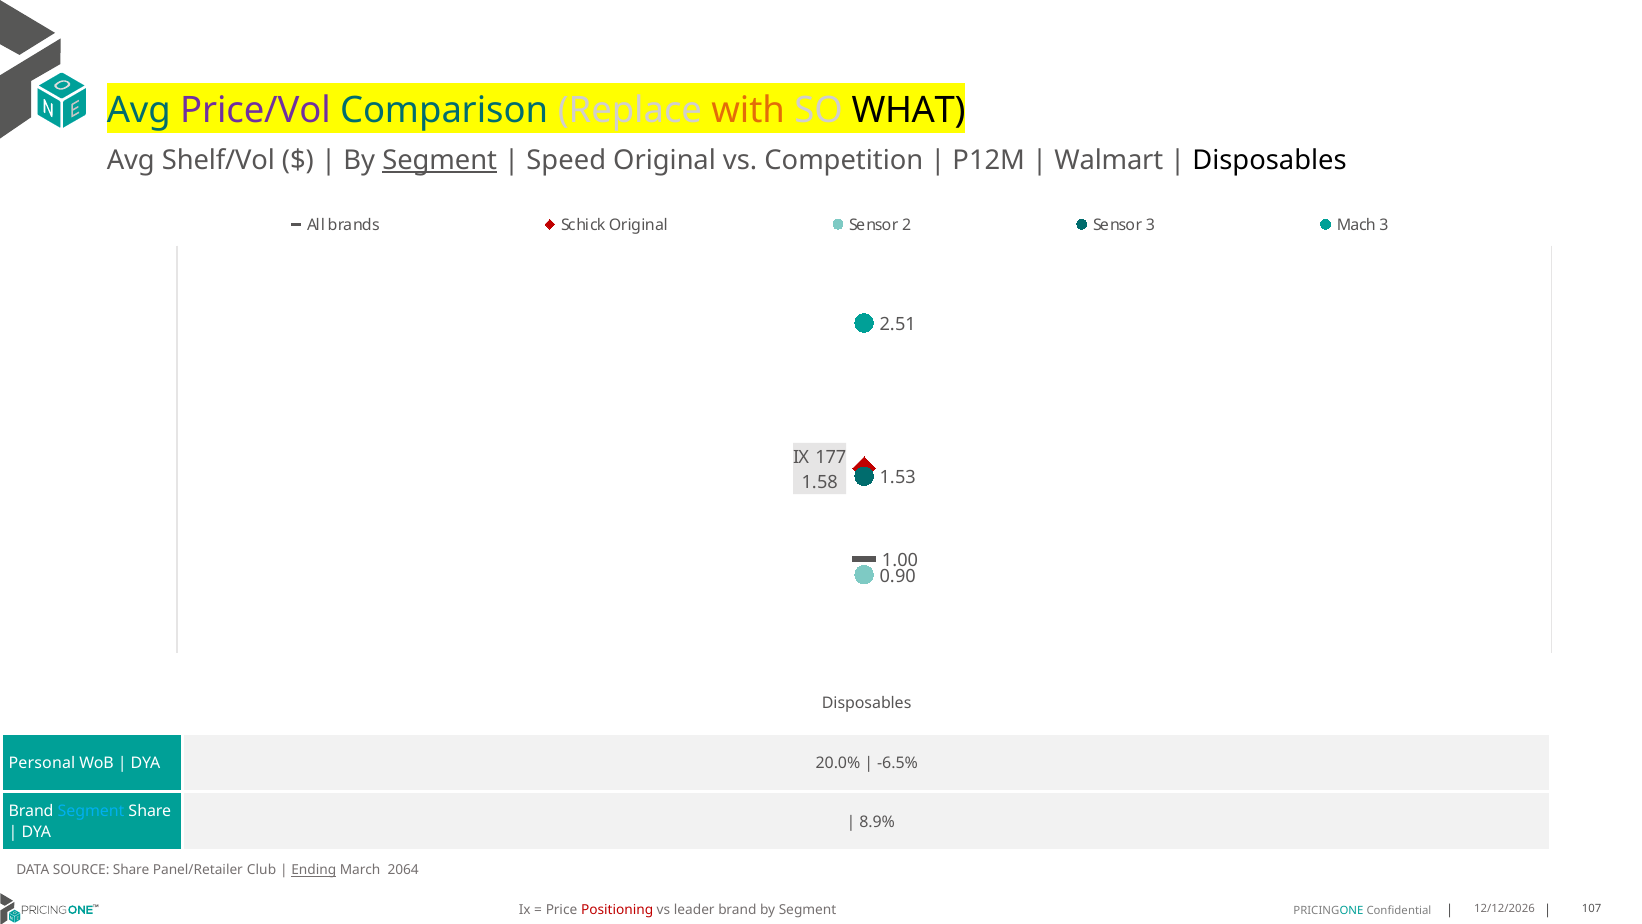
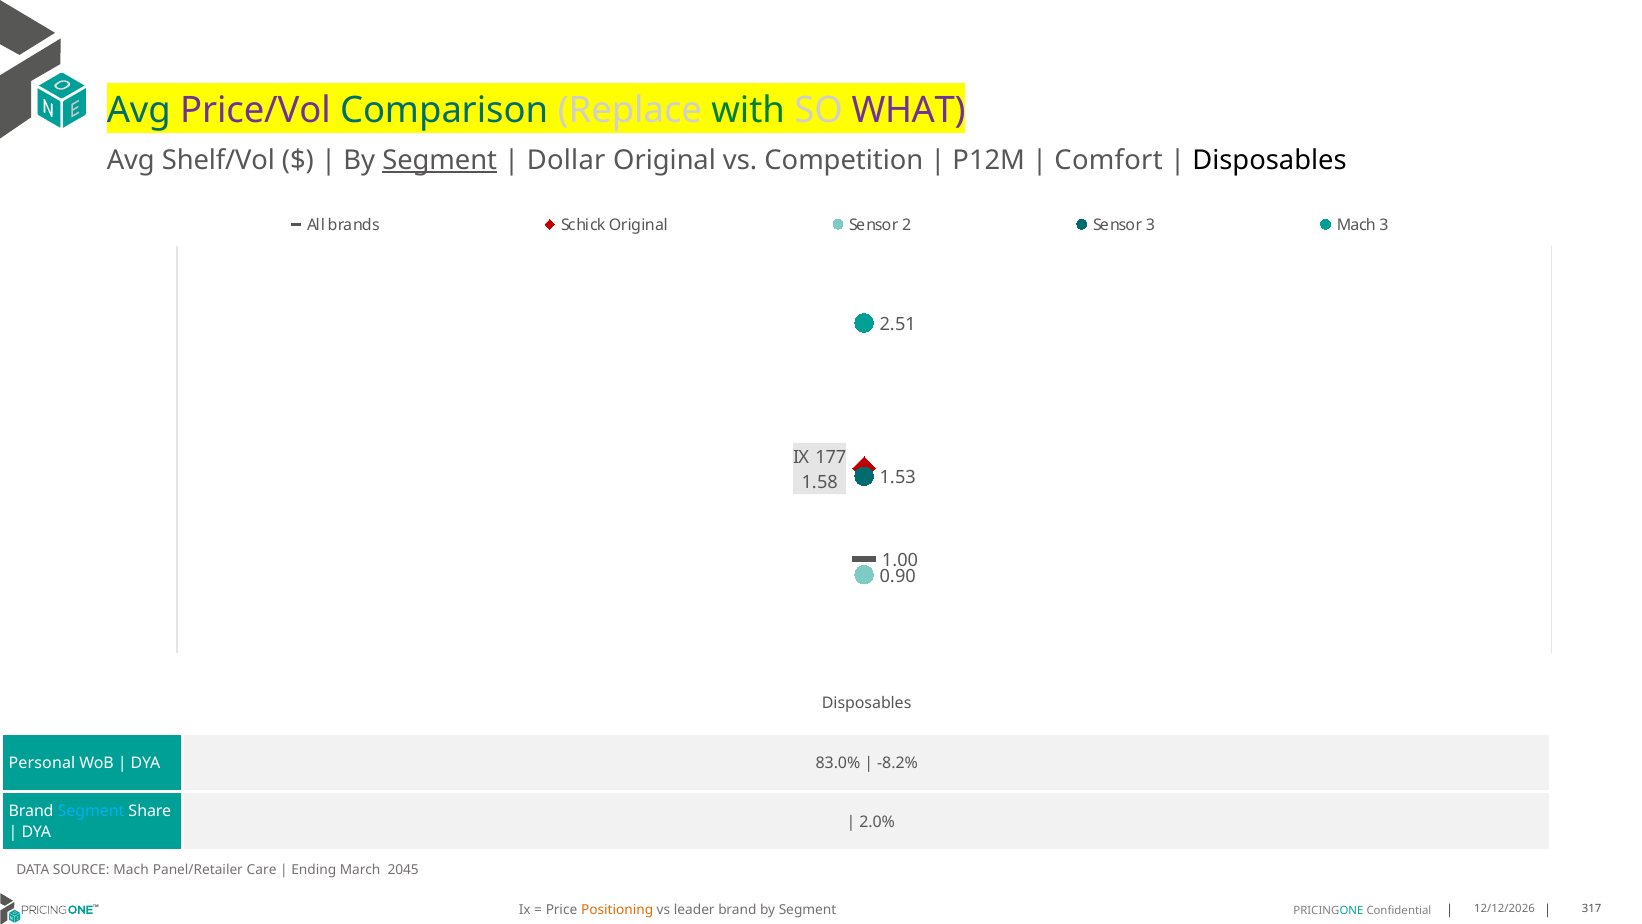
with colour: orange -> green (748, 110)
WHAT colour: black -> purple (908, 110)
Speed: Speed -> Dollar (566, 160)
Walmart: Walmart -> Comfort (1109, 160)
20.0%: 20.0% -> 83.0% (838, 763)
-6.5%: -6.5% -> -8.2% (898, 763)
8.9%: 8.9% -> 2.0% (877, 822)
SOURCE Share: Share -> Mach (131, 870)
Club: Club -> Care (262, 870)
Ending underline: present -> none (314, 870)
2064: 2064 -> 2045 (403, 870)
Positioning colour: red -> orange (617, 909)
107: 107 -> 317 (1592, 908)
